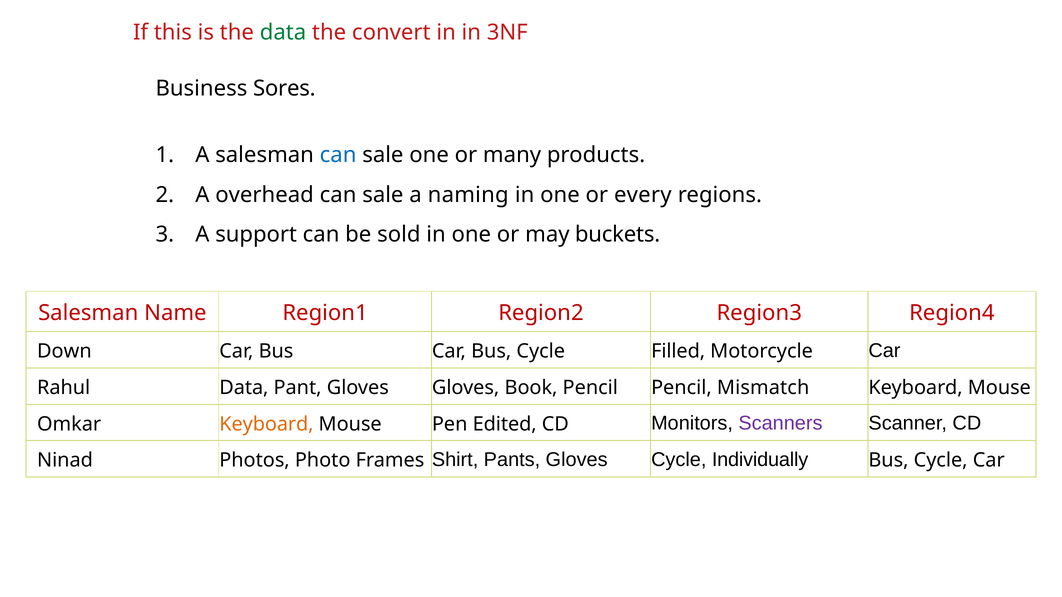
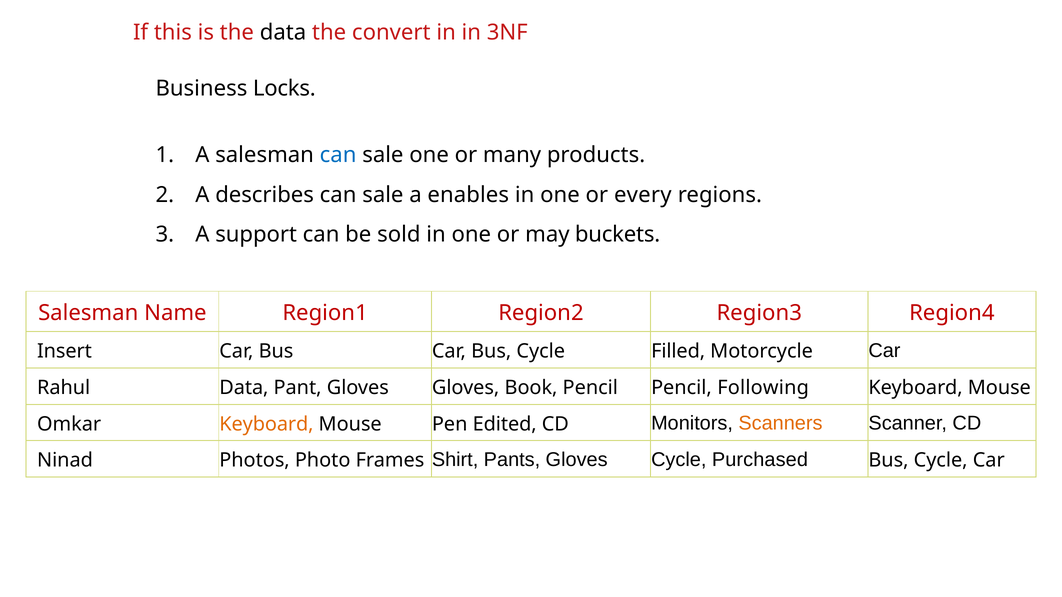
data colour: green -> black (283, 33)
Sores: Sores -> Locks (284, 89)
overhead: overhead -> describes (265, 195)
naming: naming -> enables (468, 195)
Down: Down -> Insert (64, 351)
Mismatch: Mismatch -> Following (763, 388)
Scanners colour: purple -> orange (780, 424)
Individually: Individually -> Purchased (760, 460)
